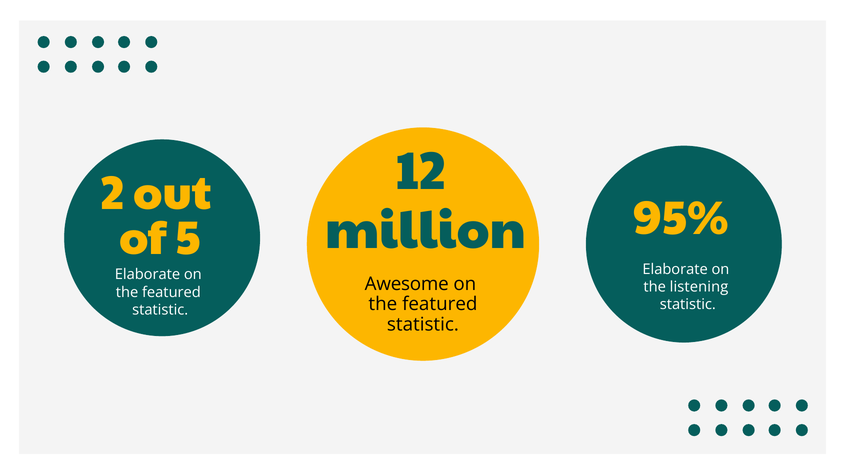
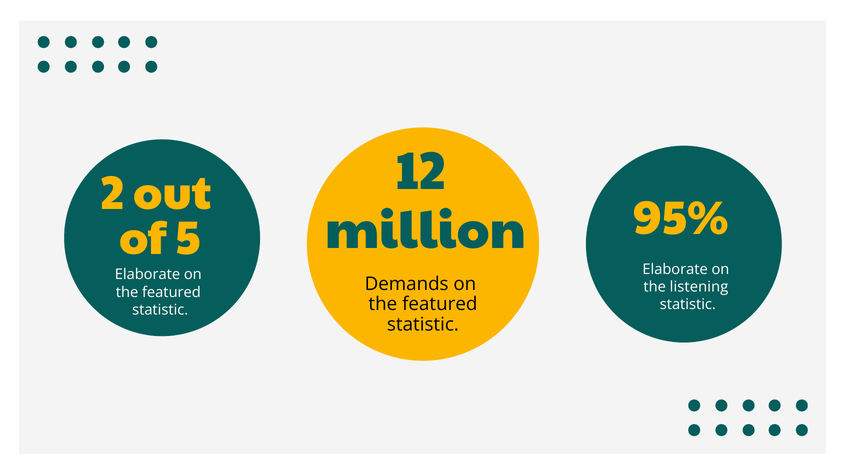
Awesome: Awesome -> Demands (407, 284)
